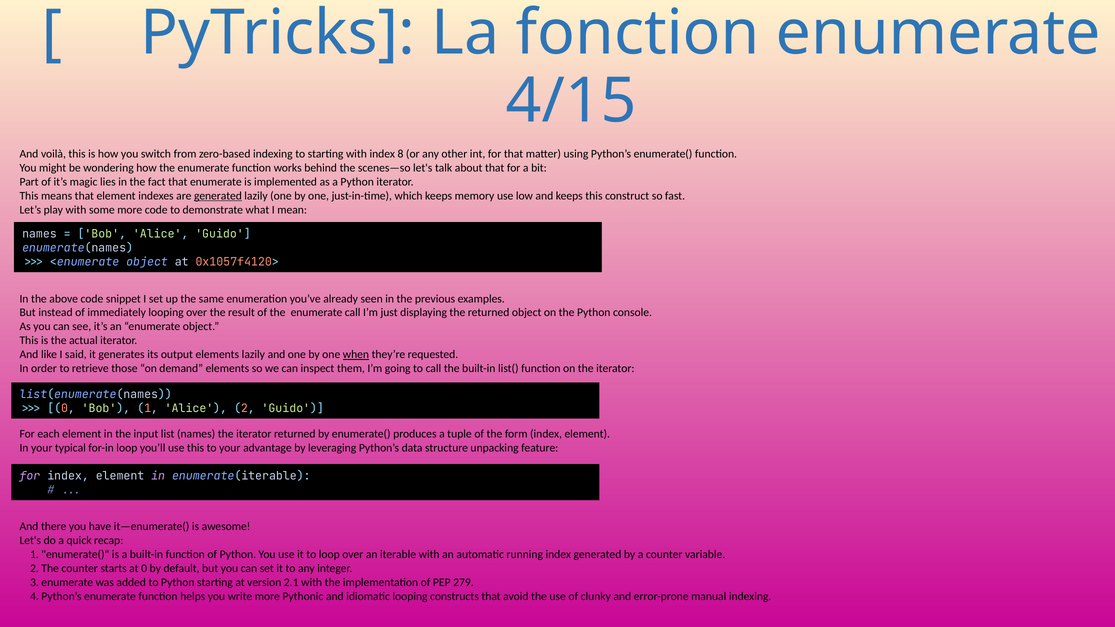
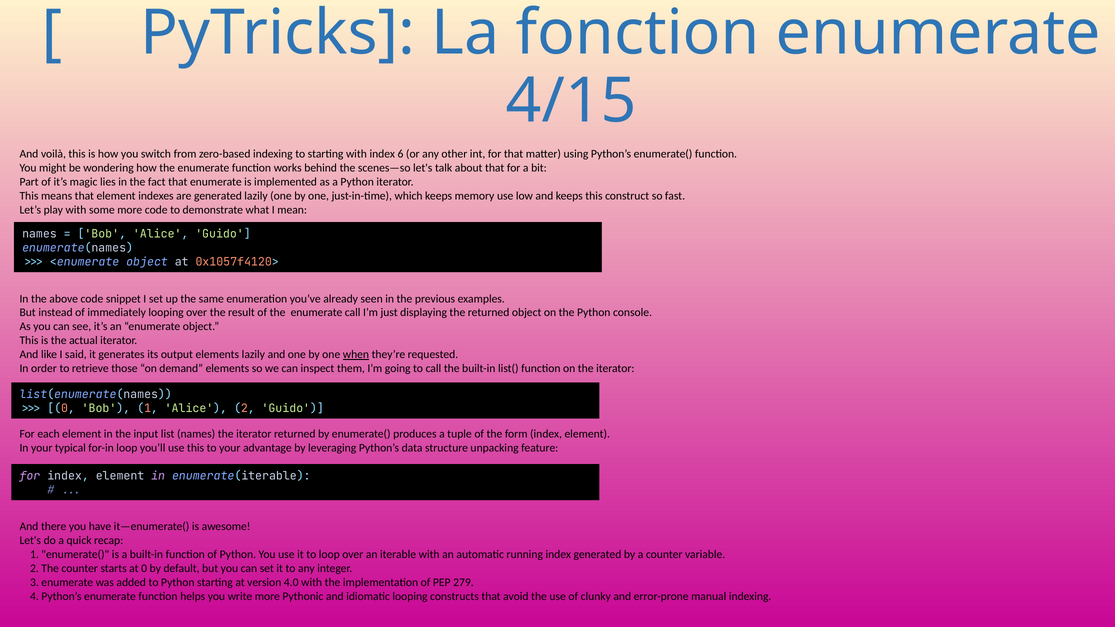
8: 8 -> 6 (400, 154)
generated underline: present -> none (218, 196)
2.1: 2.1 -> 4.0 (291, 583)
